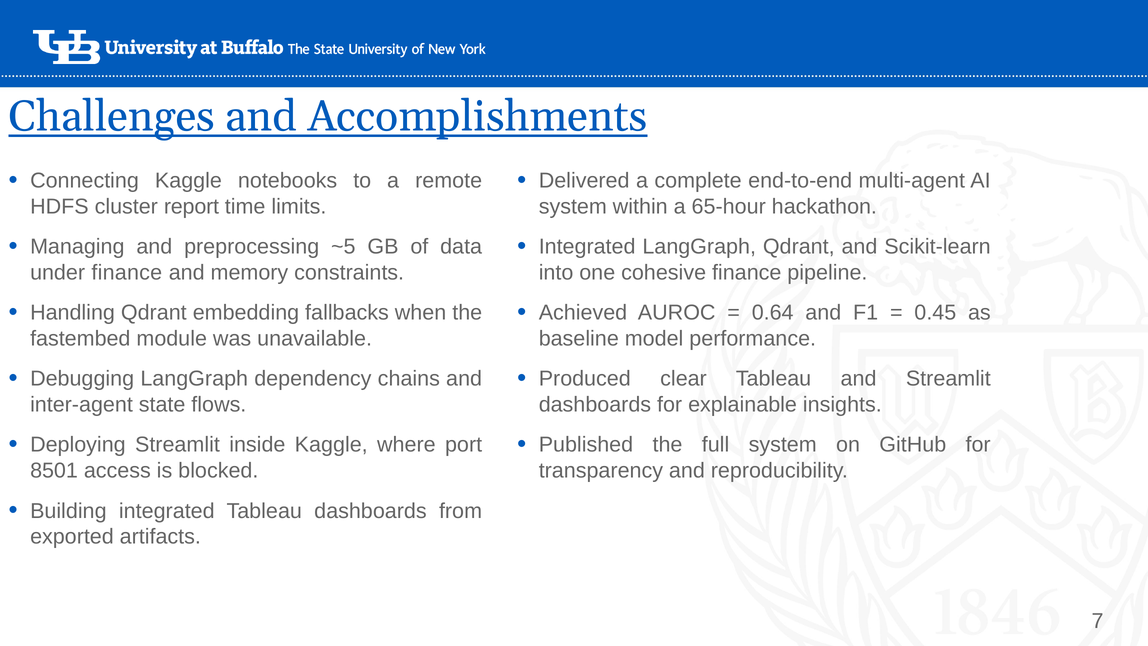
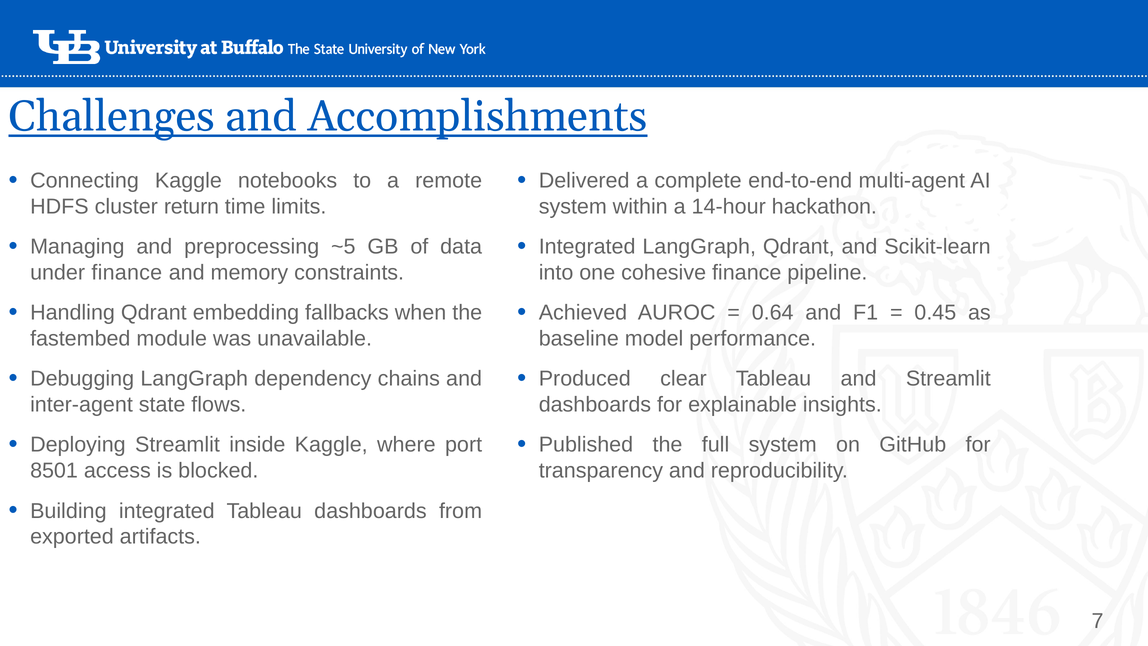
report: report -> return (191, 206)
65-hour: 65-hour -> 14-hour (729, 206)
